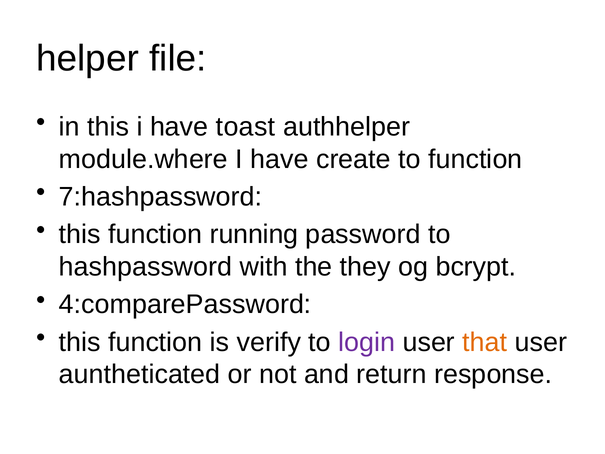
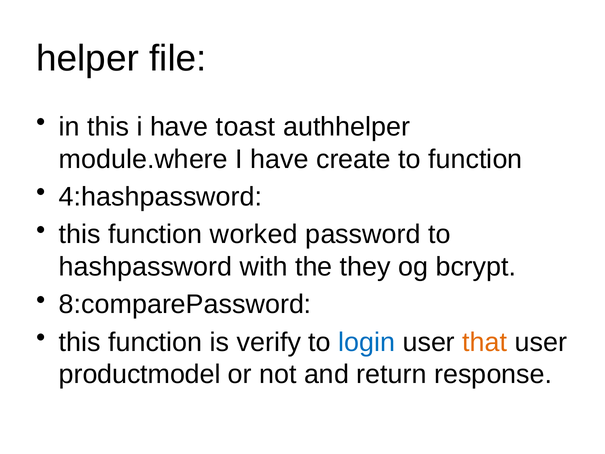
7:hashpassword: 7:hashpassword -> 4:hashpassword (161, 197)
running: running -> worked (254, 234)
4:comparePassword: 4:comparePassword -> 8:comparePassword (185, 304)
login colour: purple -> blue (367, 342)
auntheticated: auntheticated -> productmodel (140, 374)
